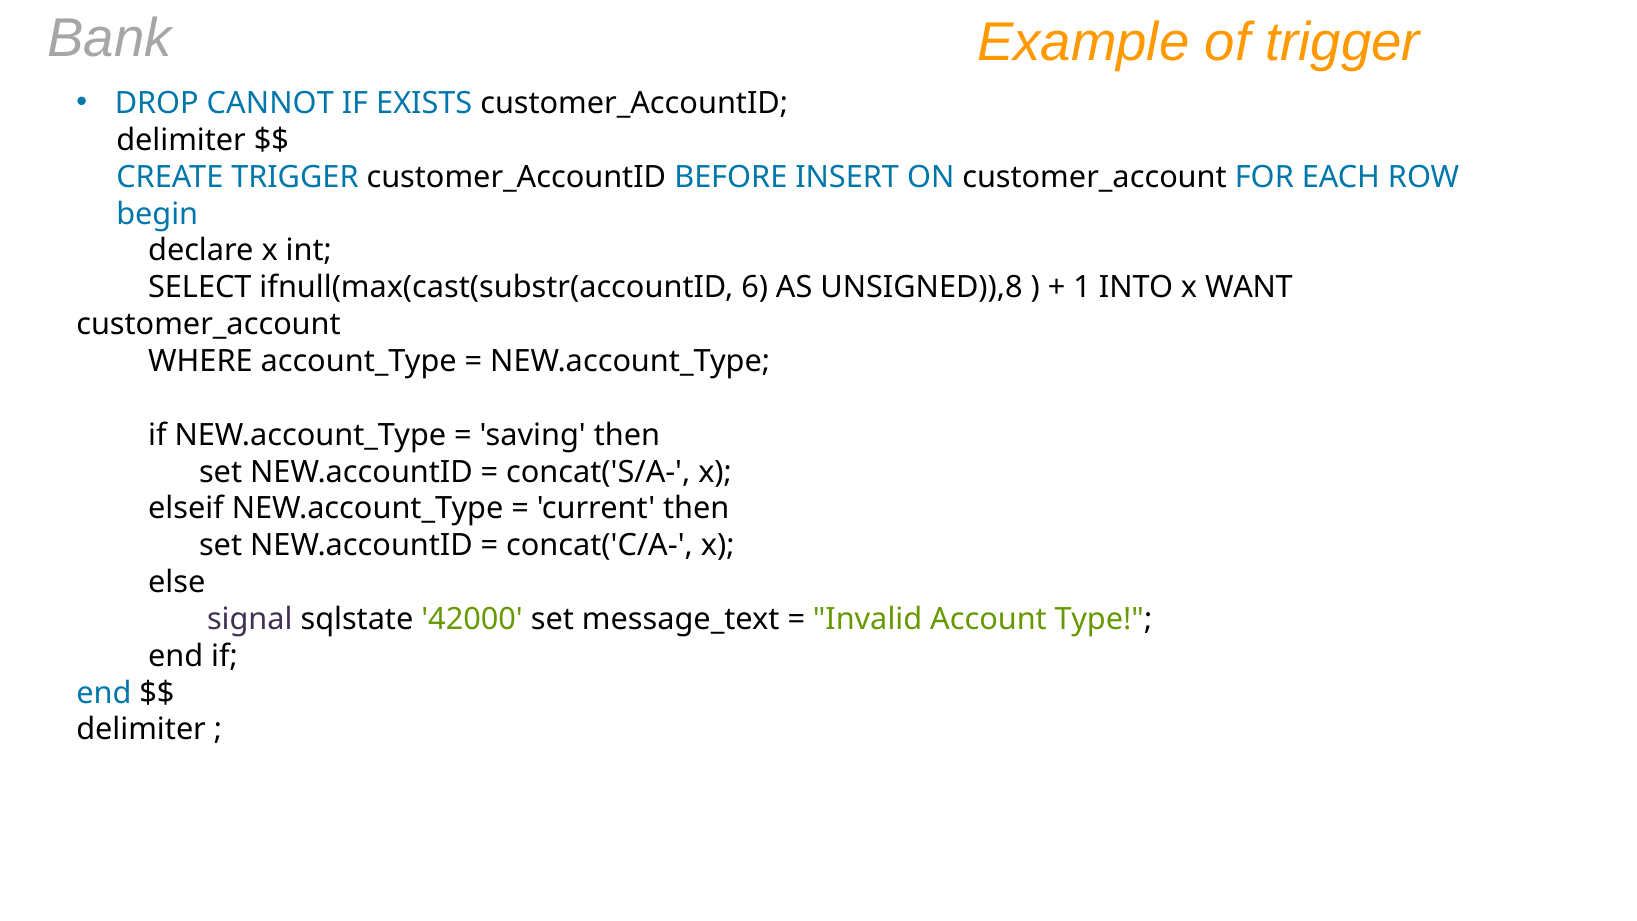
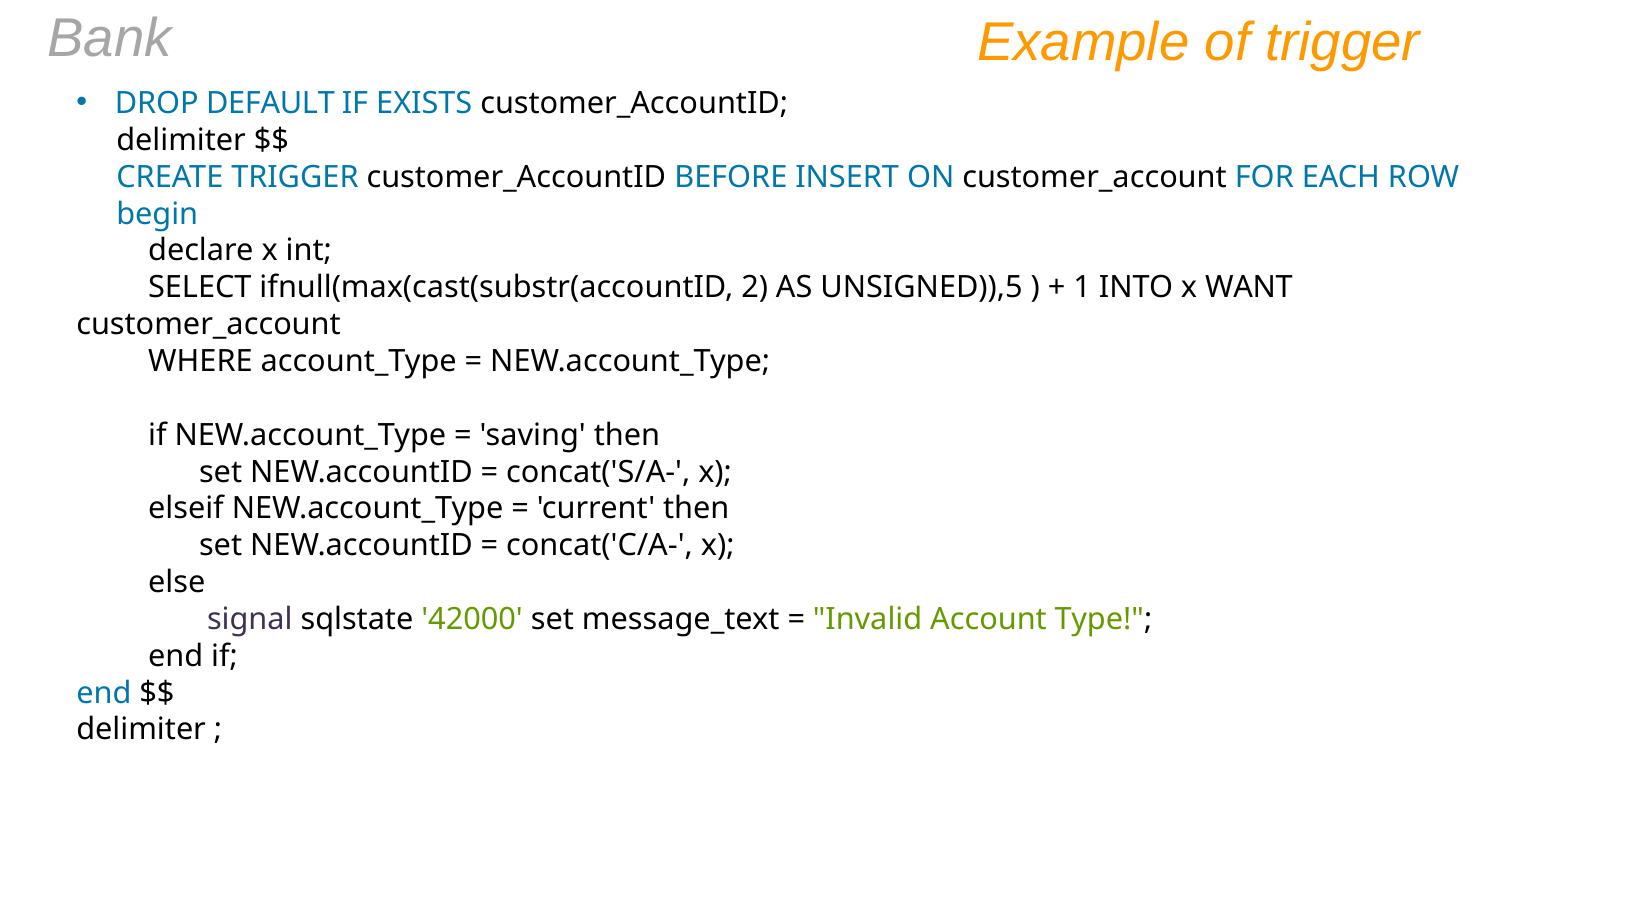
CANNOT: CANNOT -> DEFAULT (270, 103)
6: 6 -> 2 (755, 288)
UNSIGNED)),8: UNSIGNED)),8 -> UNSIGNED)),5 (922, 288)
